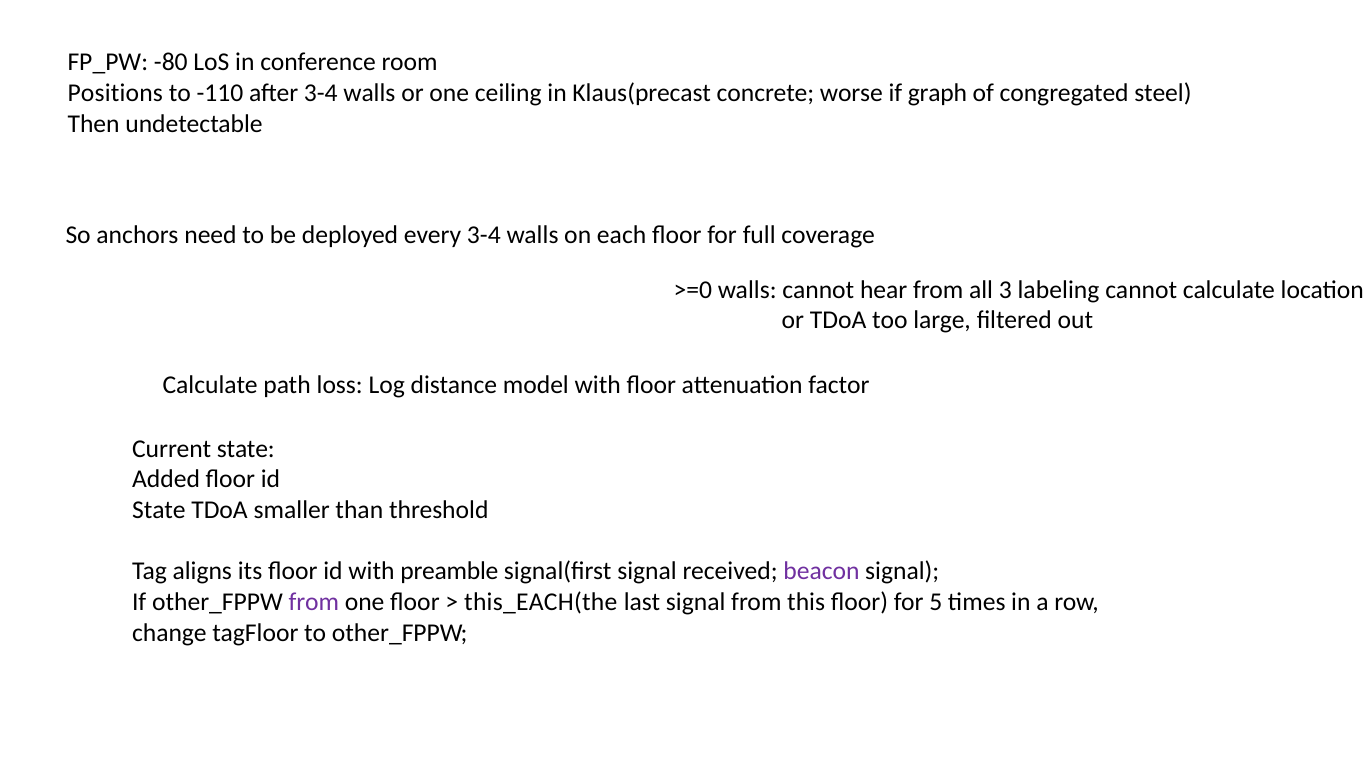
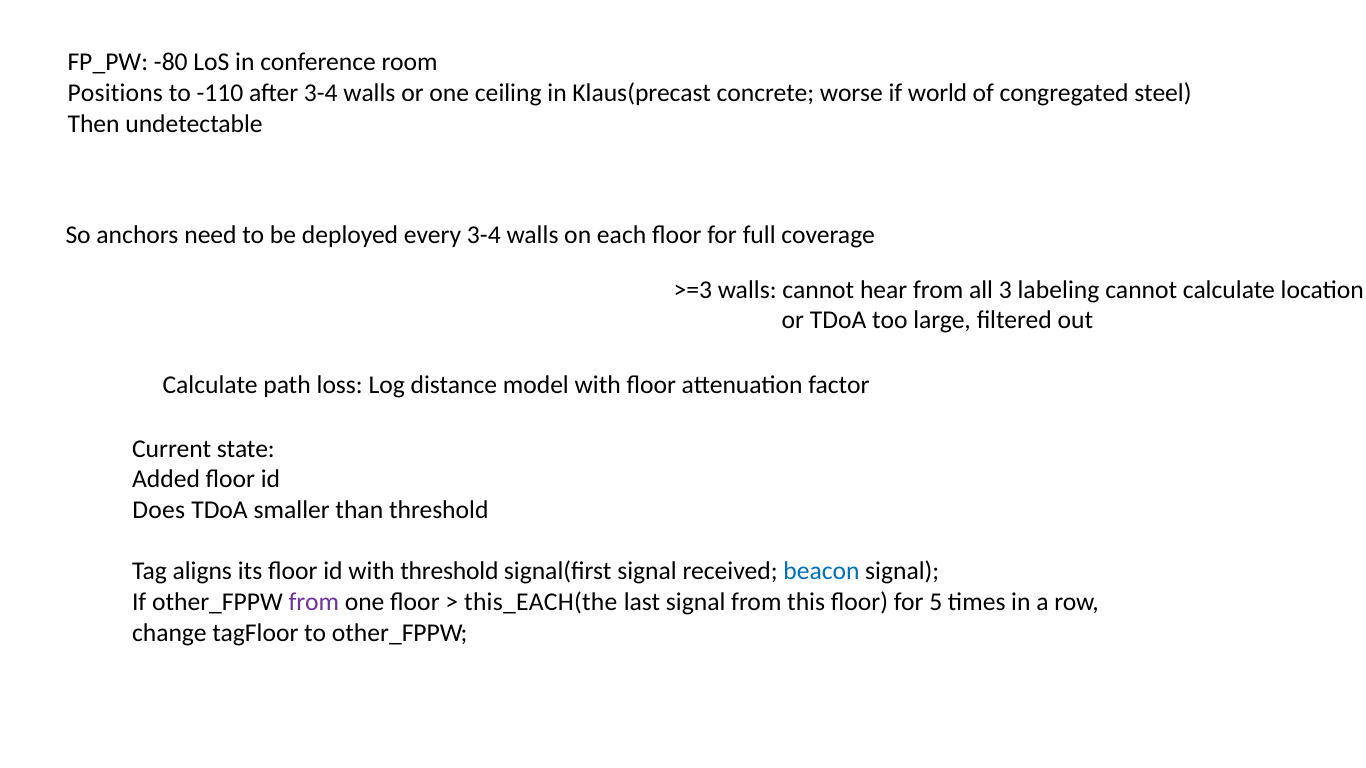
graph: graph -> world (938, 93)
>=0: >=0 -> >=3 (693, 290)
State: State -> Does (159, 510)
with preamble: preamble -> threshold (449, 572)
beacon colour: purple -> blue (821, 572)
